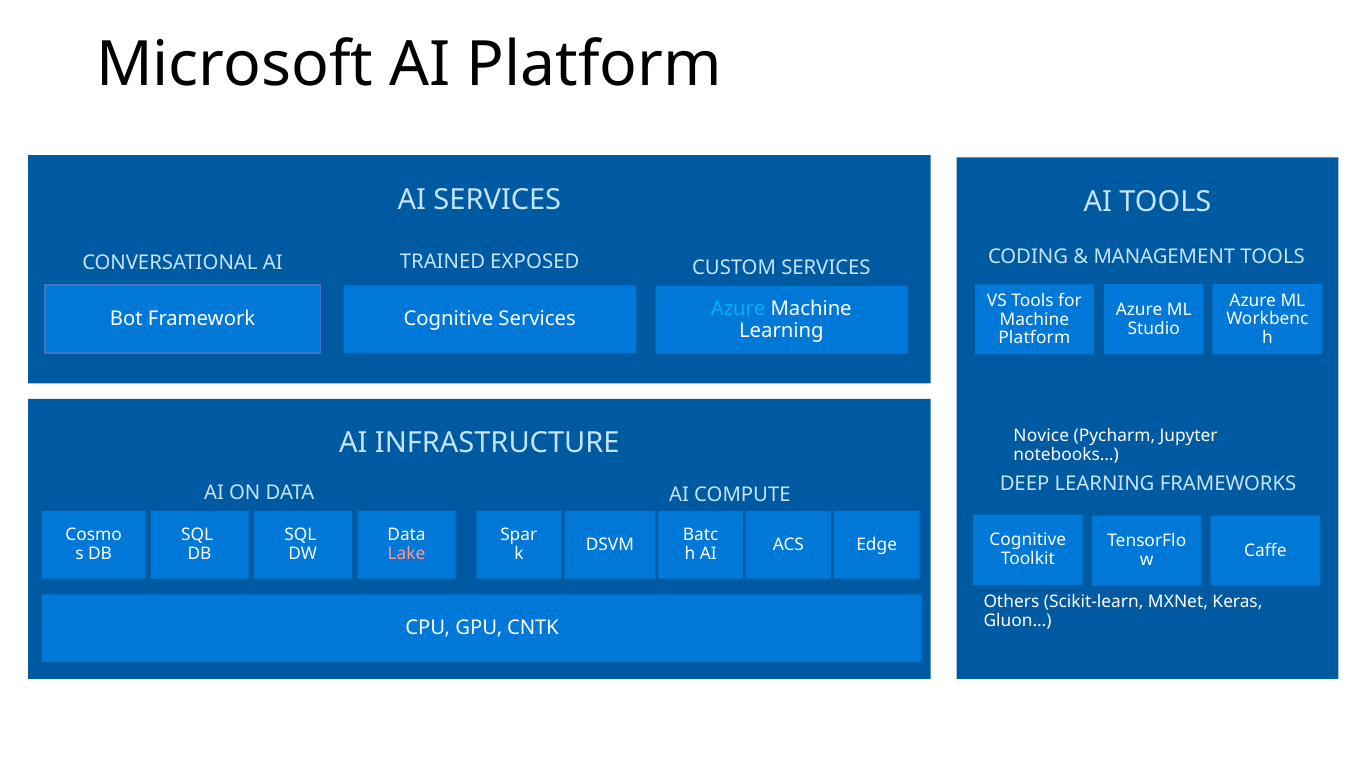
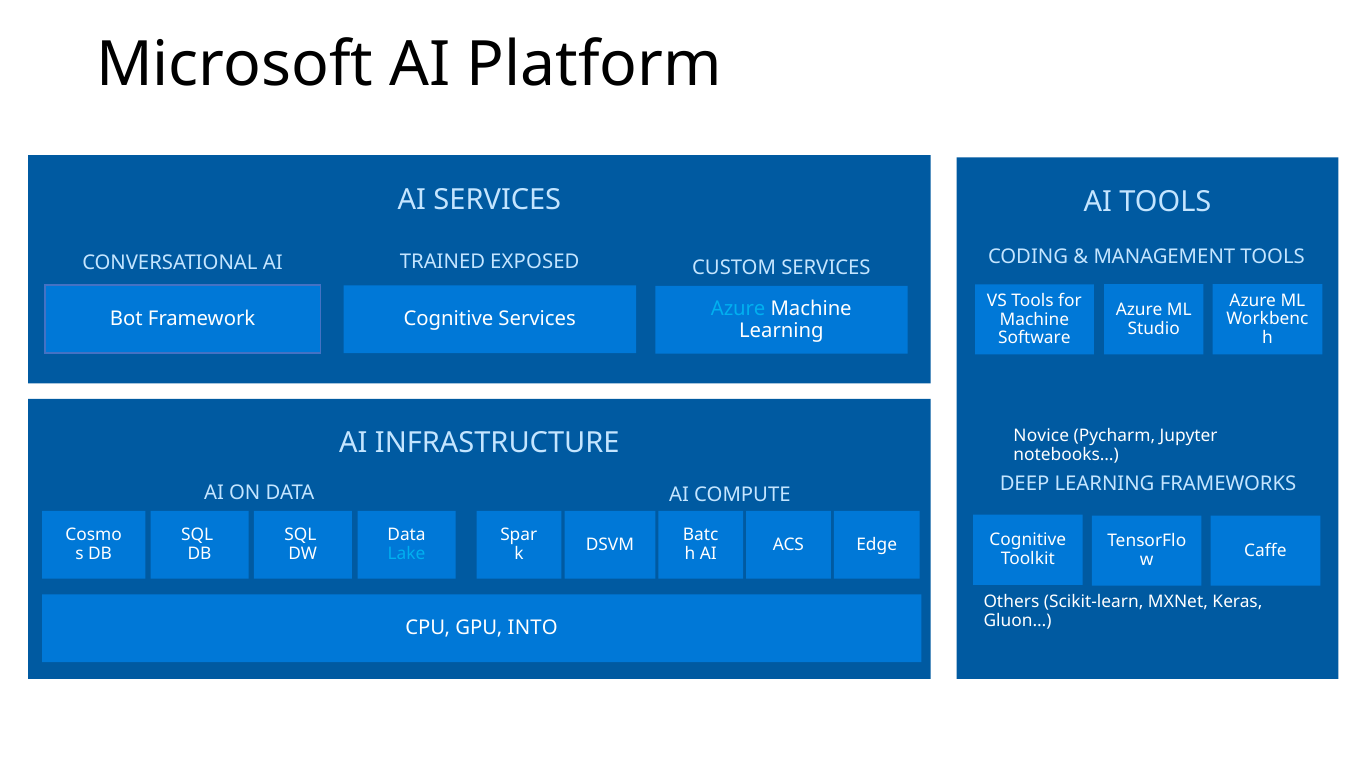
Platform: Platform -> Software (1034, 338)
Lake colour: pink -> light blue (407, 554)
CNTK: CNTK -> INTO (533, 628)
